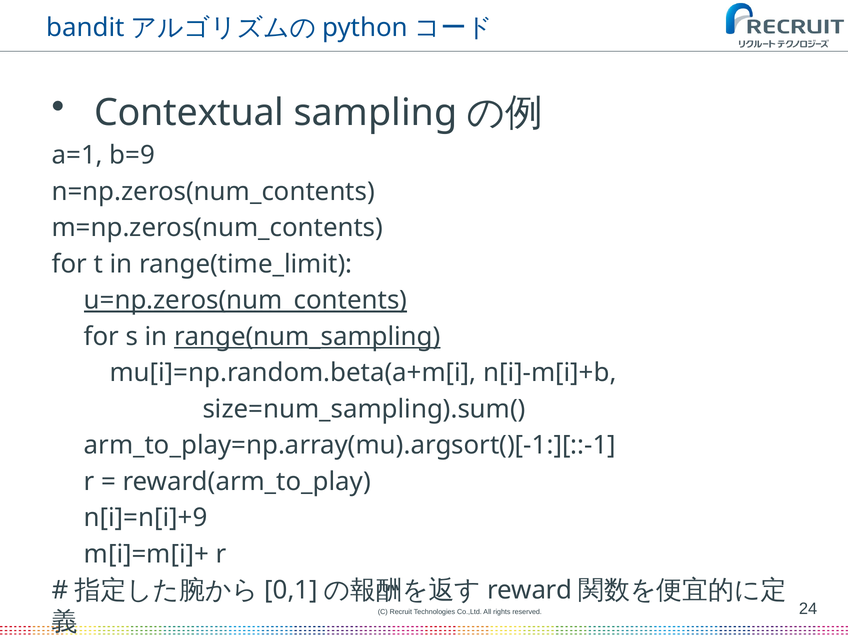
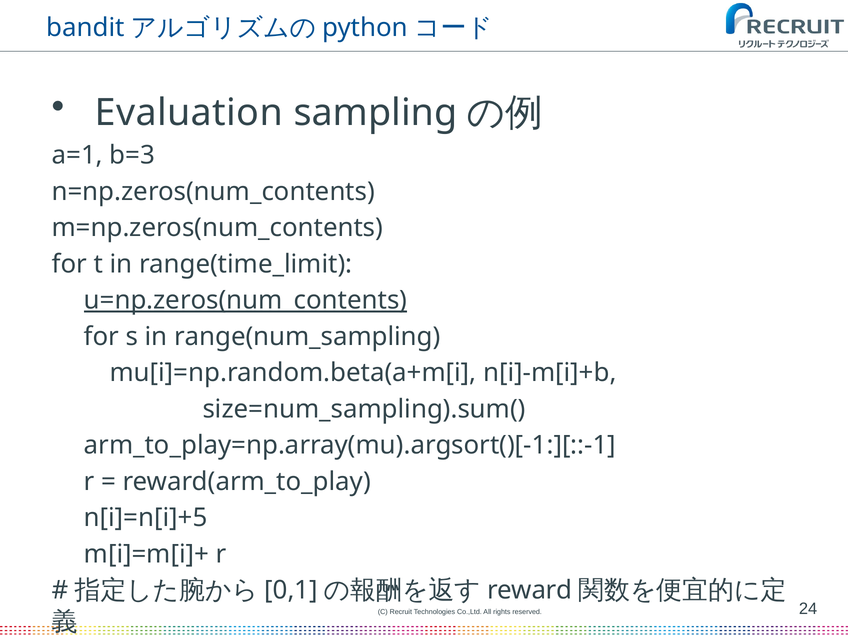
Contextual: Contextual -> Evaluation (189, 113)
b=9: b=9 -> b=3 (132, 155)
range(num_sampling underline: present -> none (307, 337)
n[i]=n[i]+9: n[i]=n[i]+9 -> n[i]=n[i]+5 (146, 518)
